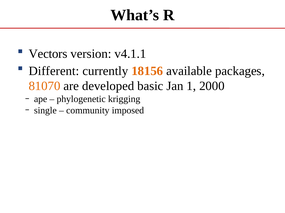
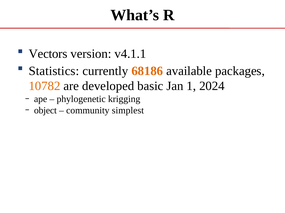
Different: Different -> Statistics (54, 71)
18156: 18156 -> 68186 (147, 71)
81070: 81070 -> 10782 (44, 86)
2000: 2000 -> 2024 (212, 86)
single: single -> object (45, 111)
imposed: imposed -> simplest (128, 111)
